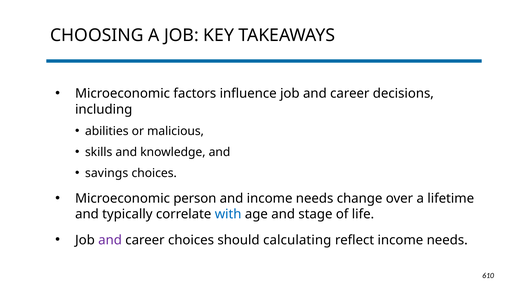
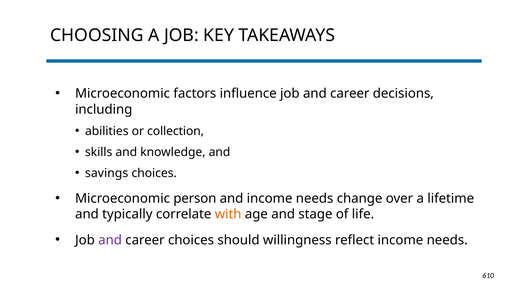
malicious: malicious -> collection (176, 131)
with colour: blue -> orange (228, 214)
calculating: calculating -> willingness (297, 240)
